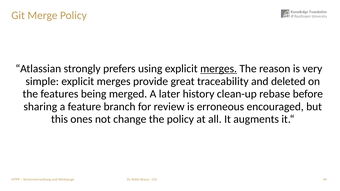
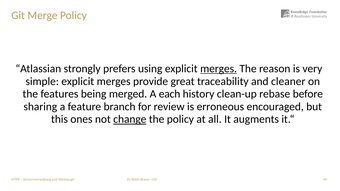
deleted: deleted -> cleaner (288, 81)
later: later -> each (170, 94)
change underline: none -> present (130, 119)
